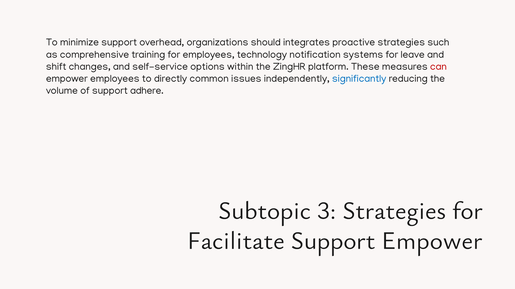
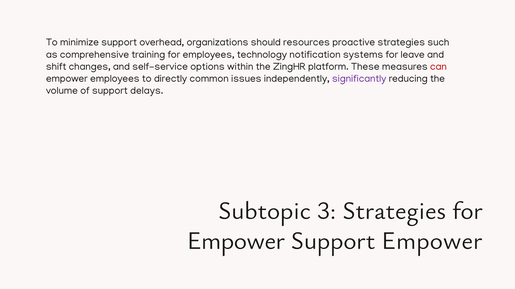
integrates: integrates -> resources (306, 42)
significantly colour: blue -> purple (359, 79)
adhere: adhere -> delays (147, 91)
Facilitate: Facilitate -> Empower (236, 241)
